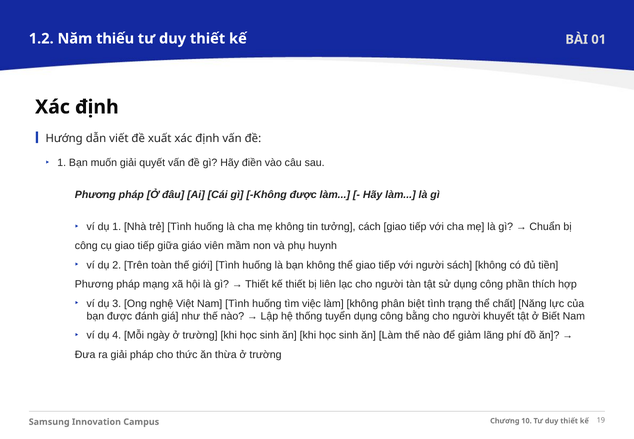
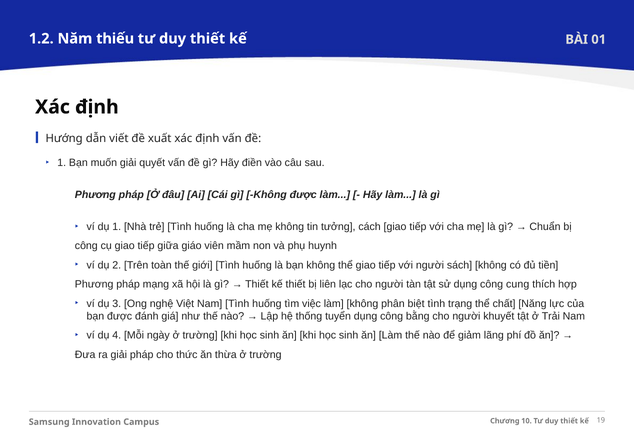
phần: phần -> cung (518, 284)
Biết: Biết -> Trải (551, 316)
